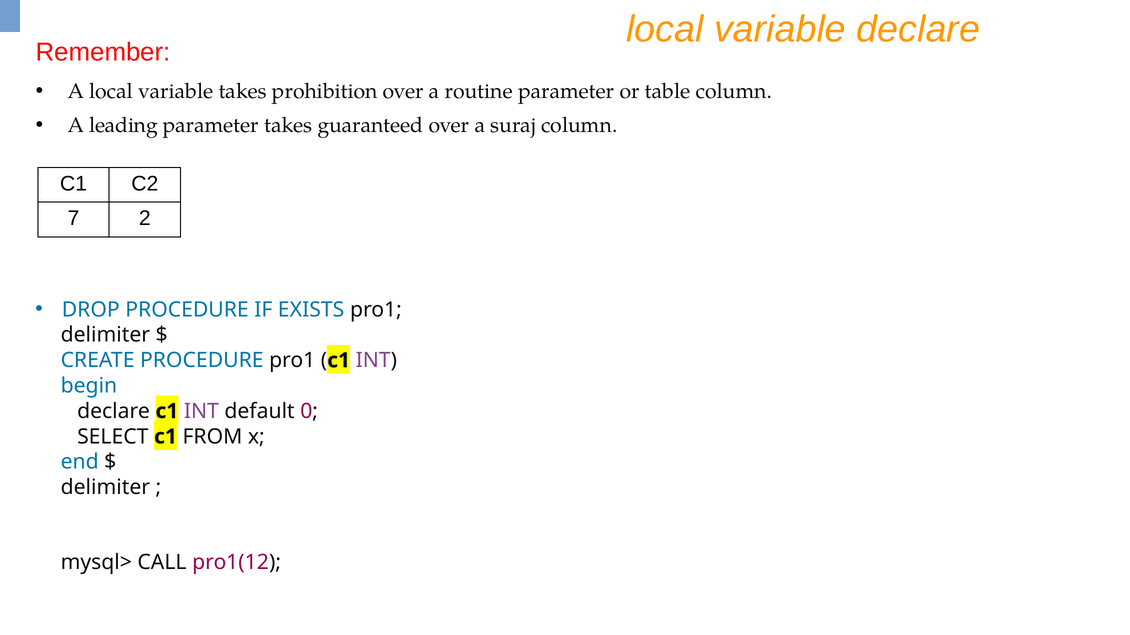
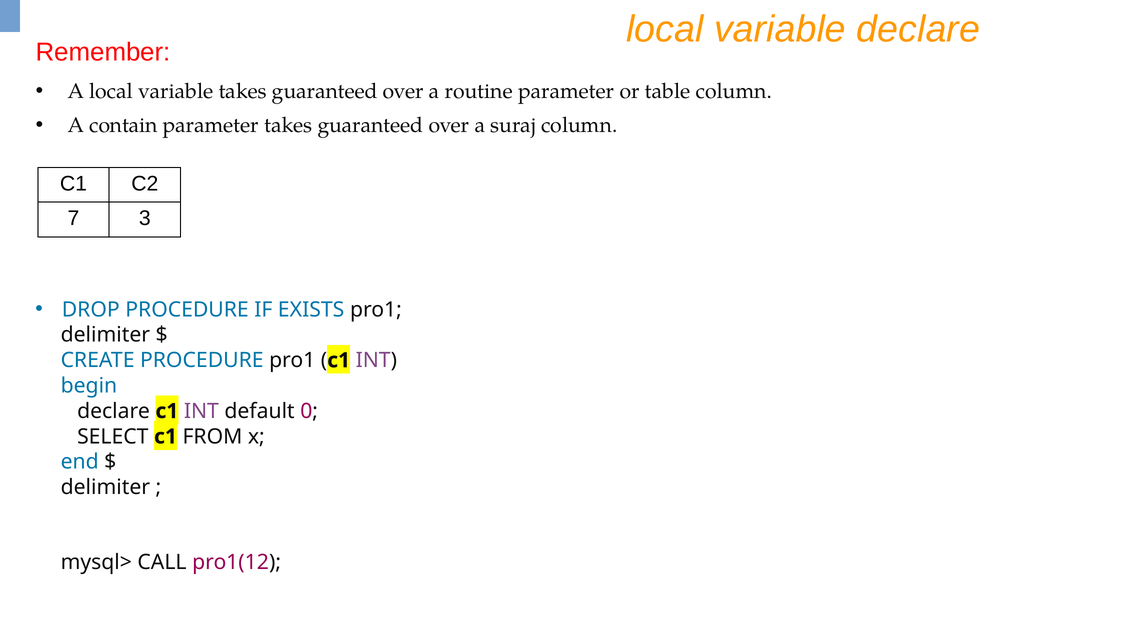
variable takes prohibition: prohibition -> guaranteed (325, 92)
leading: leading -> contain (123, 125)
2: 2 -> 3 (145, 219)
